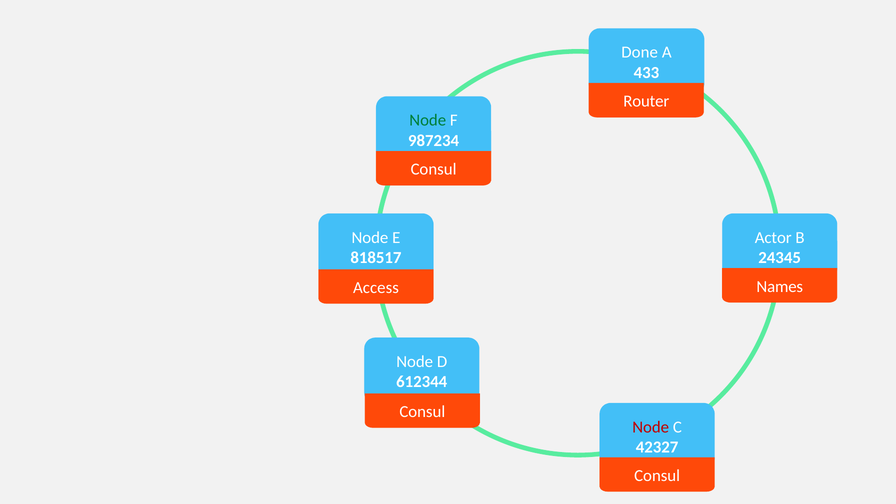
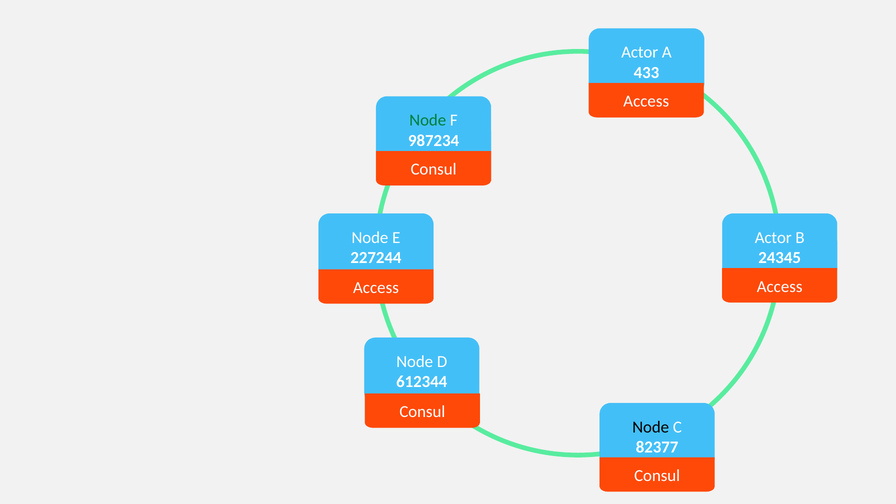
Done: Done -> Actor (640, 52)
Router: Router -> Access (646, 101)
818517: 818517 -> 227244 (376, 258)
Names: Names -> Access (780, 287)
Node colour: red -> black (651, 427)
42327: 42327 -> 82377 (657, 447)
